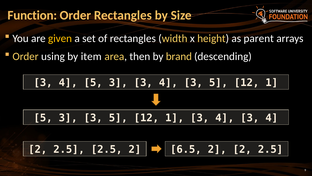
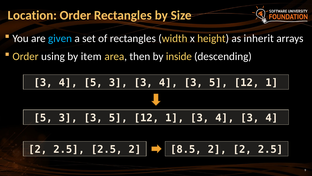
Function: Function -> Location (32, 15)
given colour: yellow -> light blue (60, 38)
parent: parent -> inherit (259, 38)
brand: brand -> inside (179, 56)
6.5: 6.5 -> 8.5 (186, 149)
